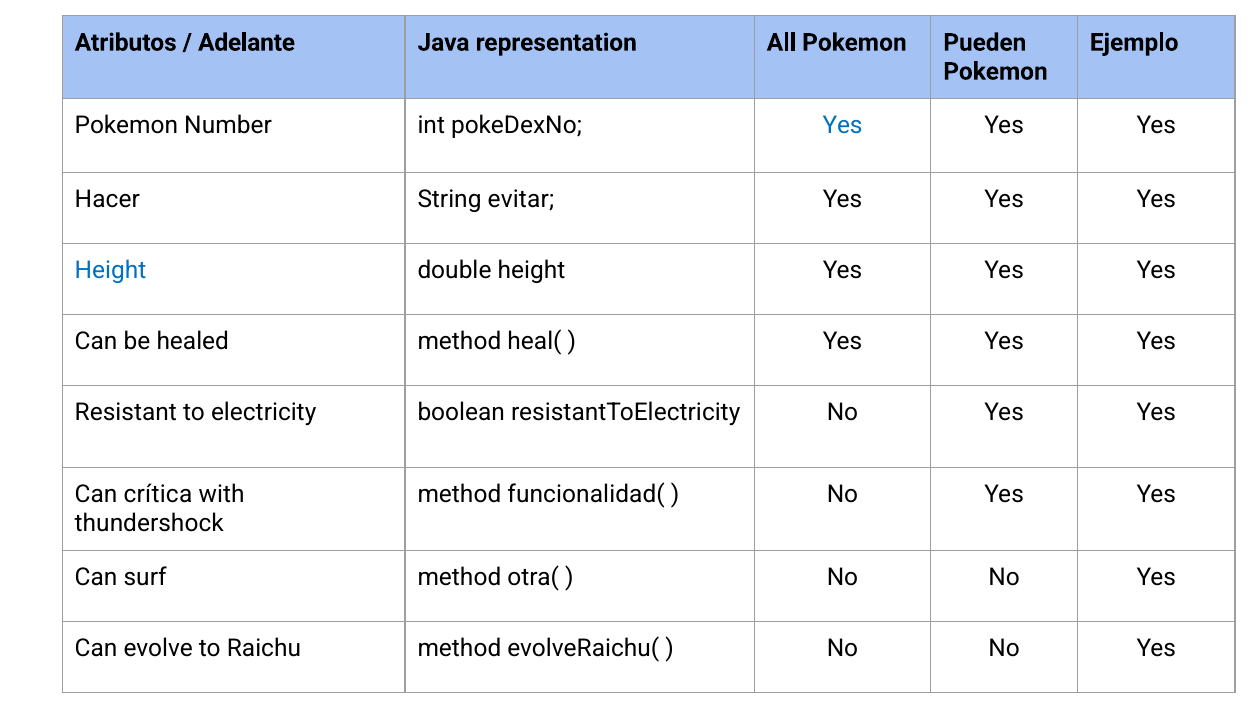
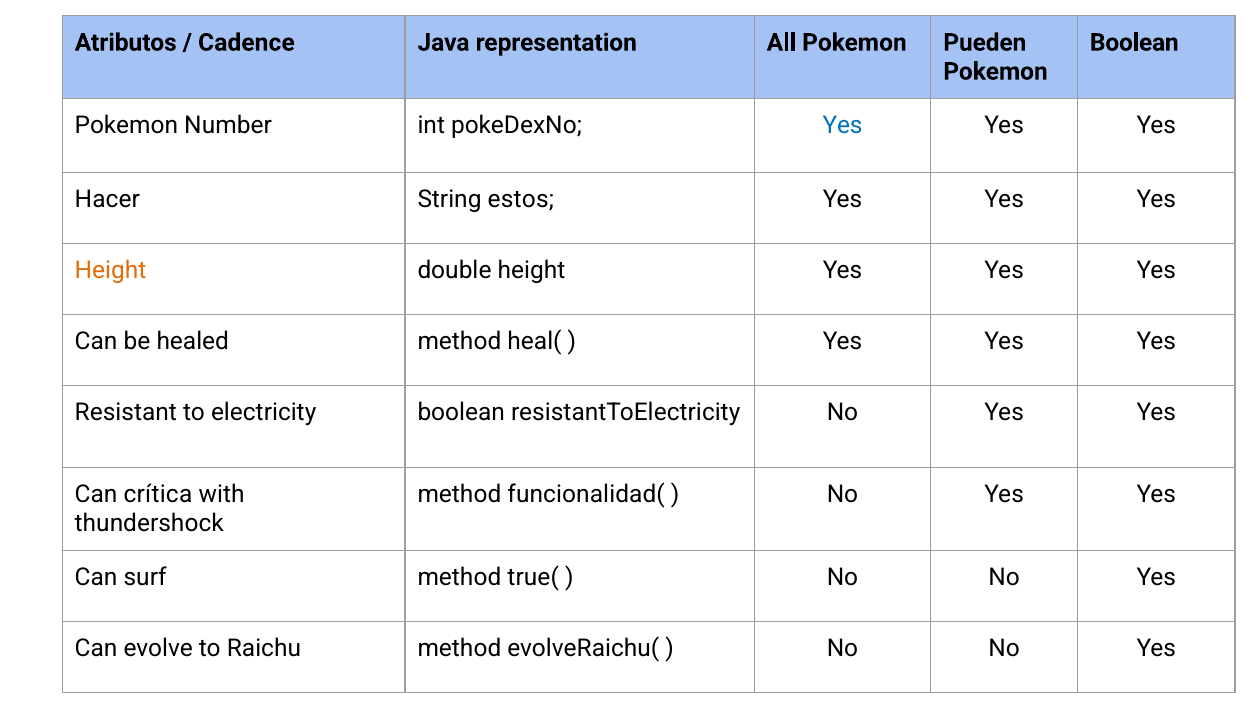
Adelante: Adelante -> Cadence (246, 43)
Ejemplo: Ejemplo -> Boolean (1134, 43)
evitar: evitar -> estos (521, 200)
Height colour: blue -> orange (111, 271)
otra(: otra( -> true( (533, 578)
